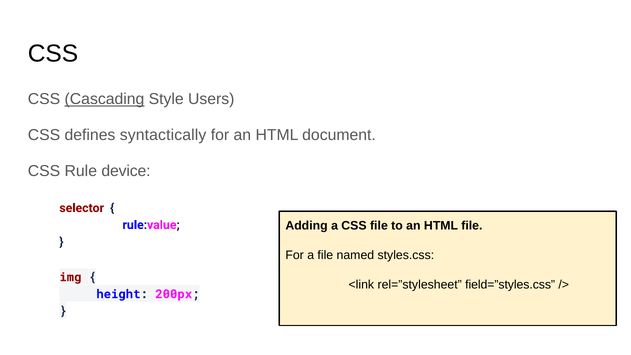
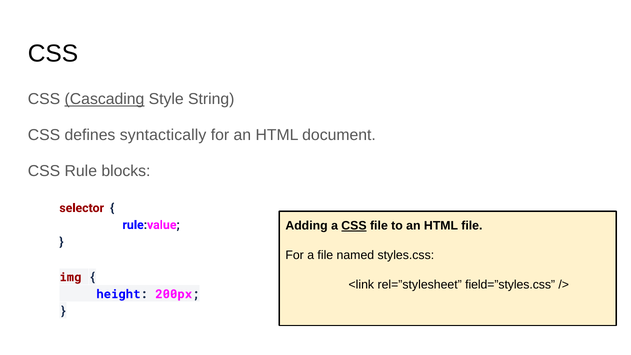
Users: Users -> String (211, 99)
device: device -> blocks (126, 171)
CSS underline: none -> present (354, 226)
